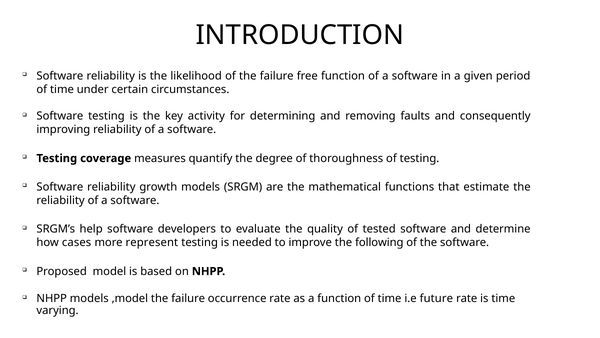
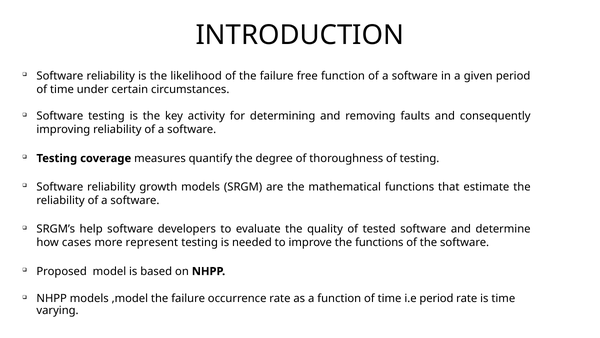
the following: following -> functions (379, 242)
i.e future: future -> period (436, 298)
